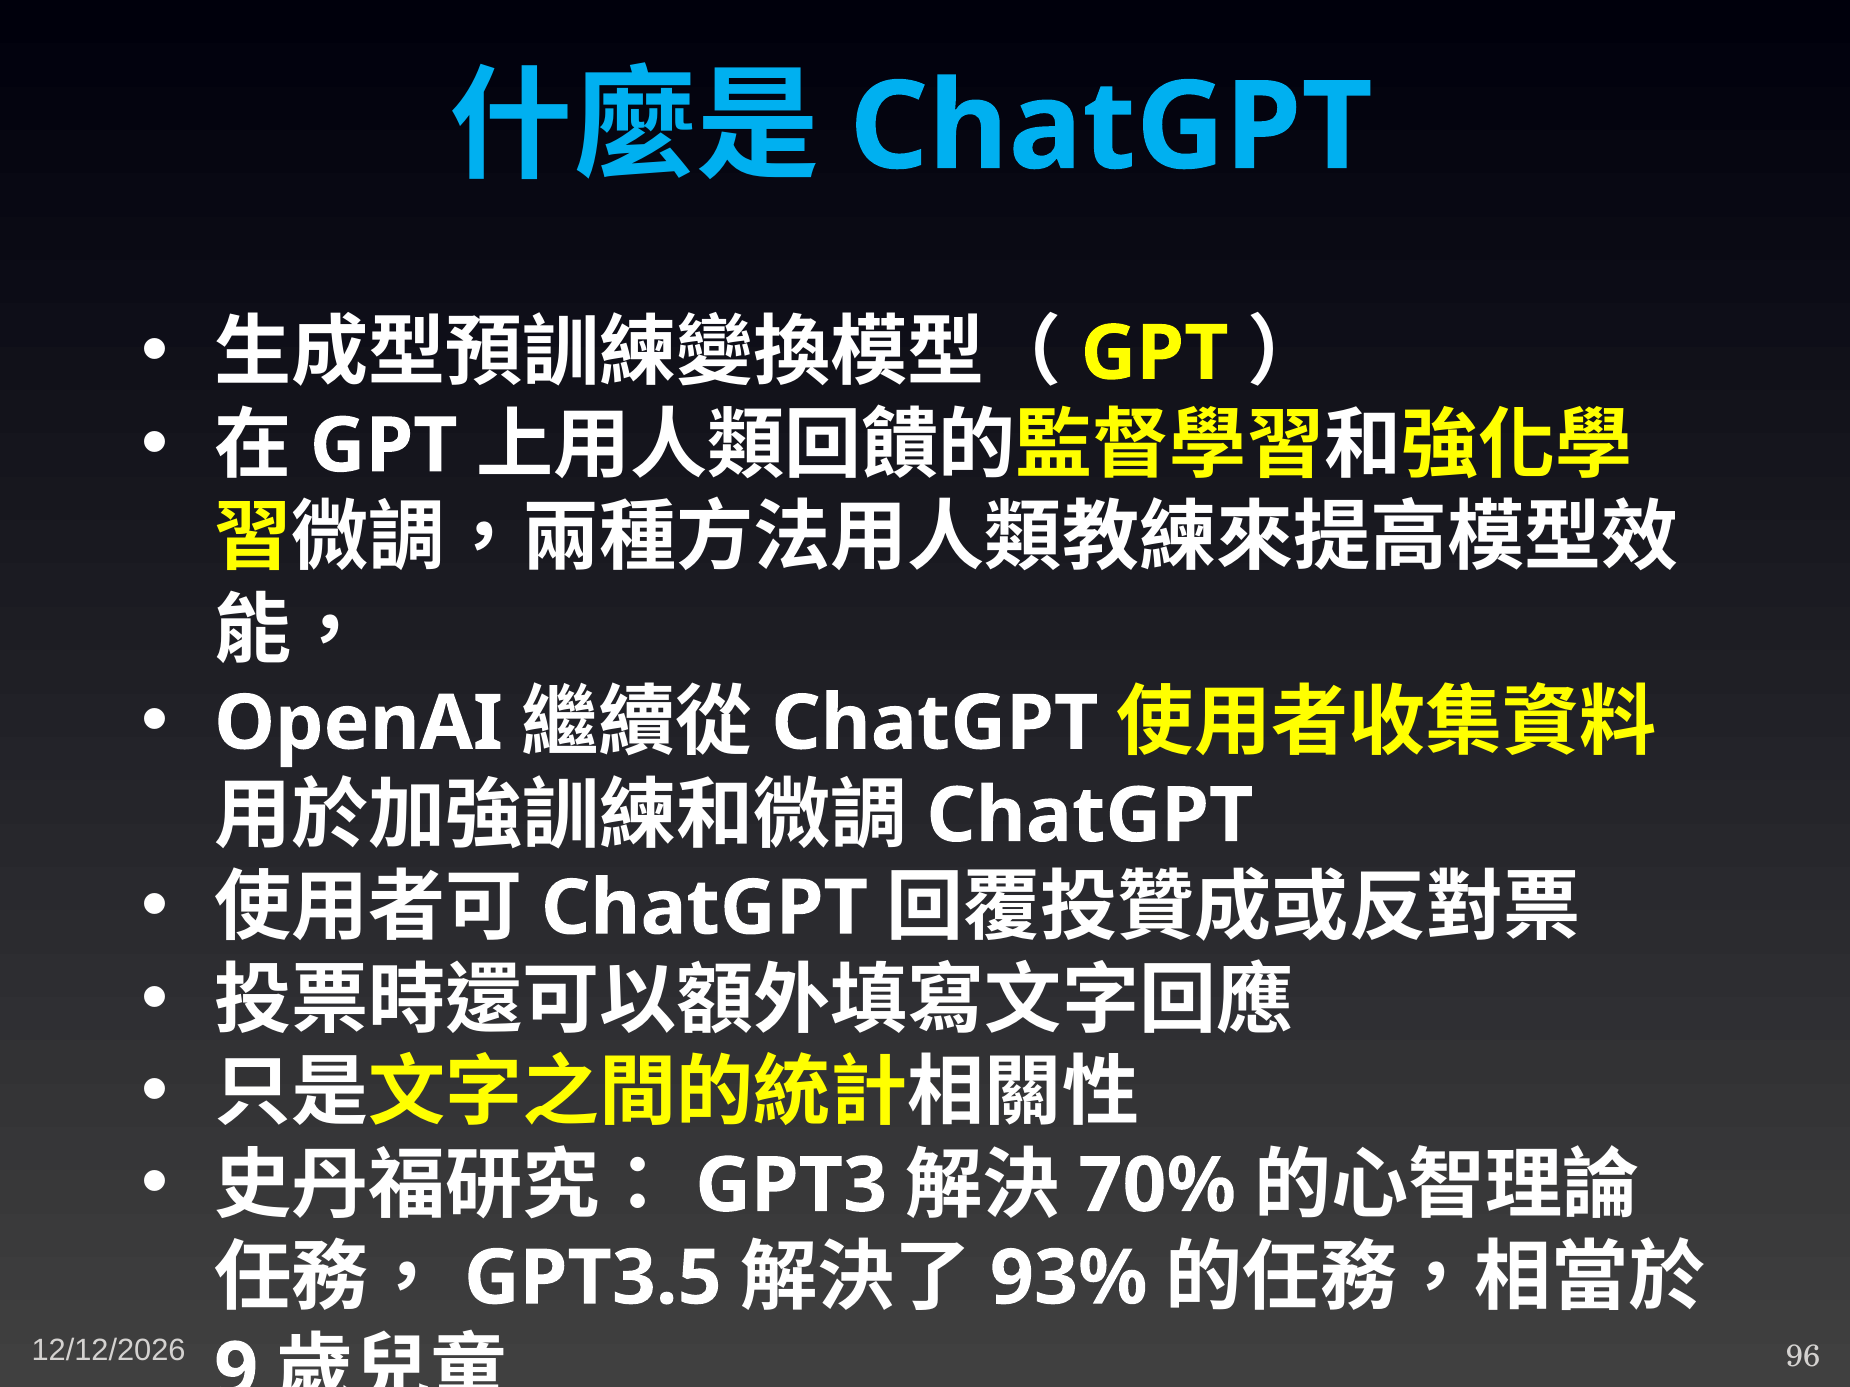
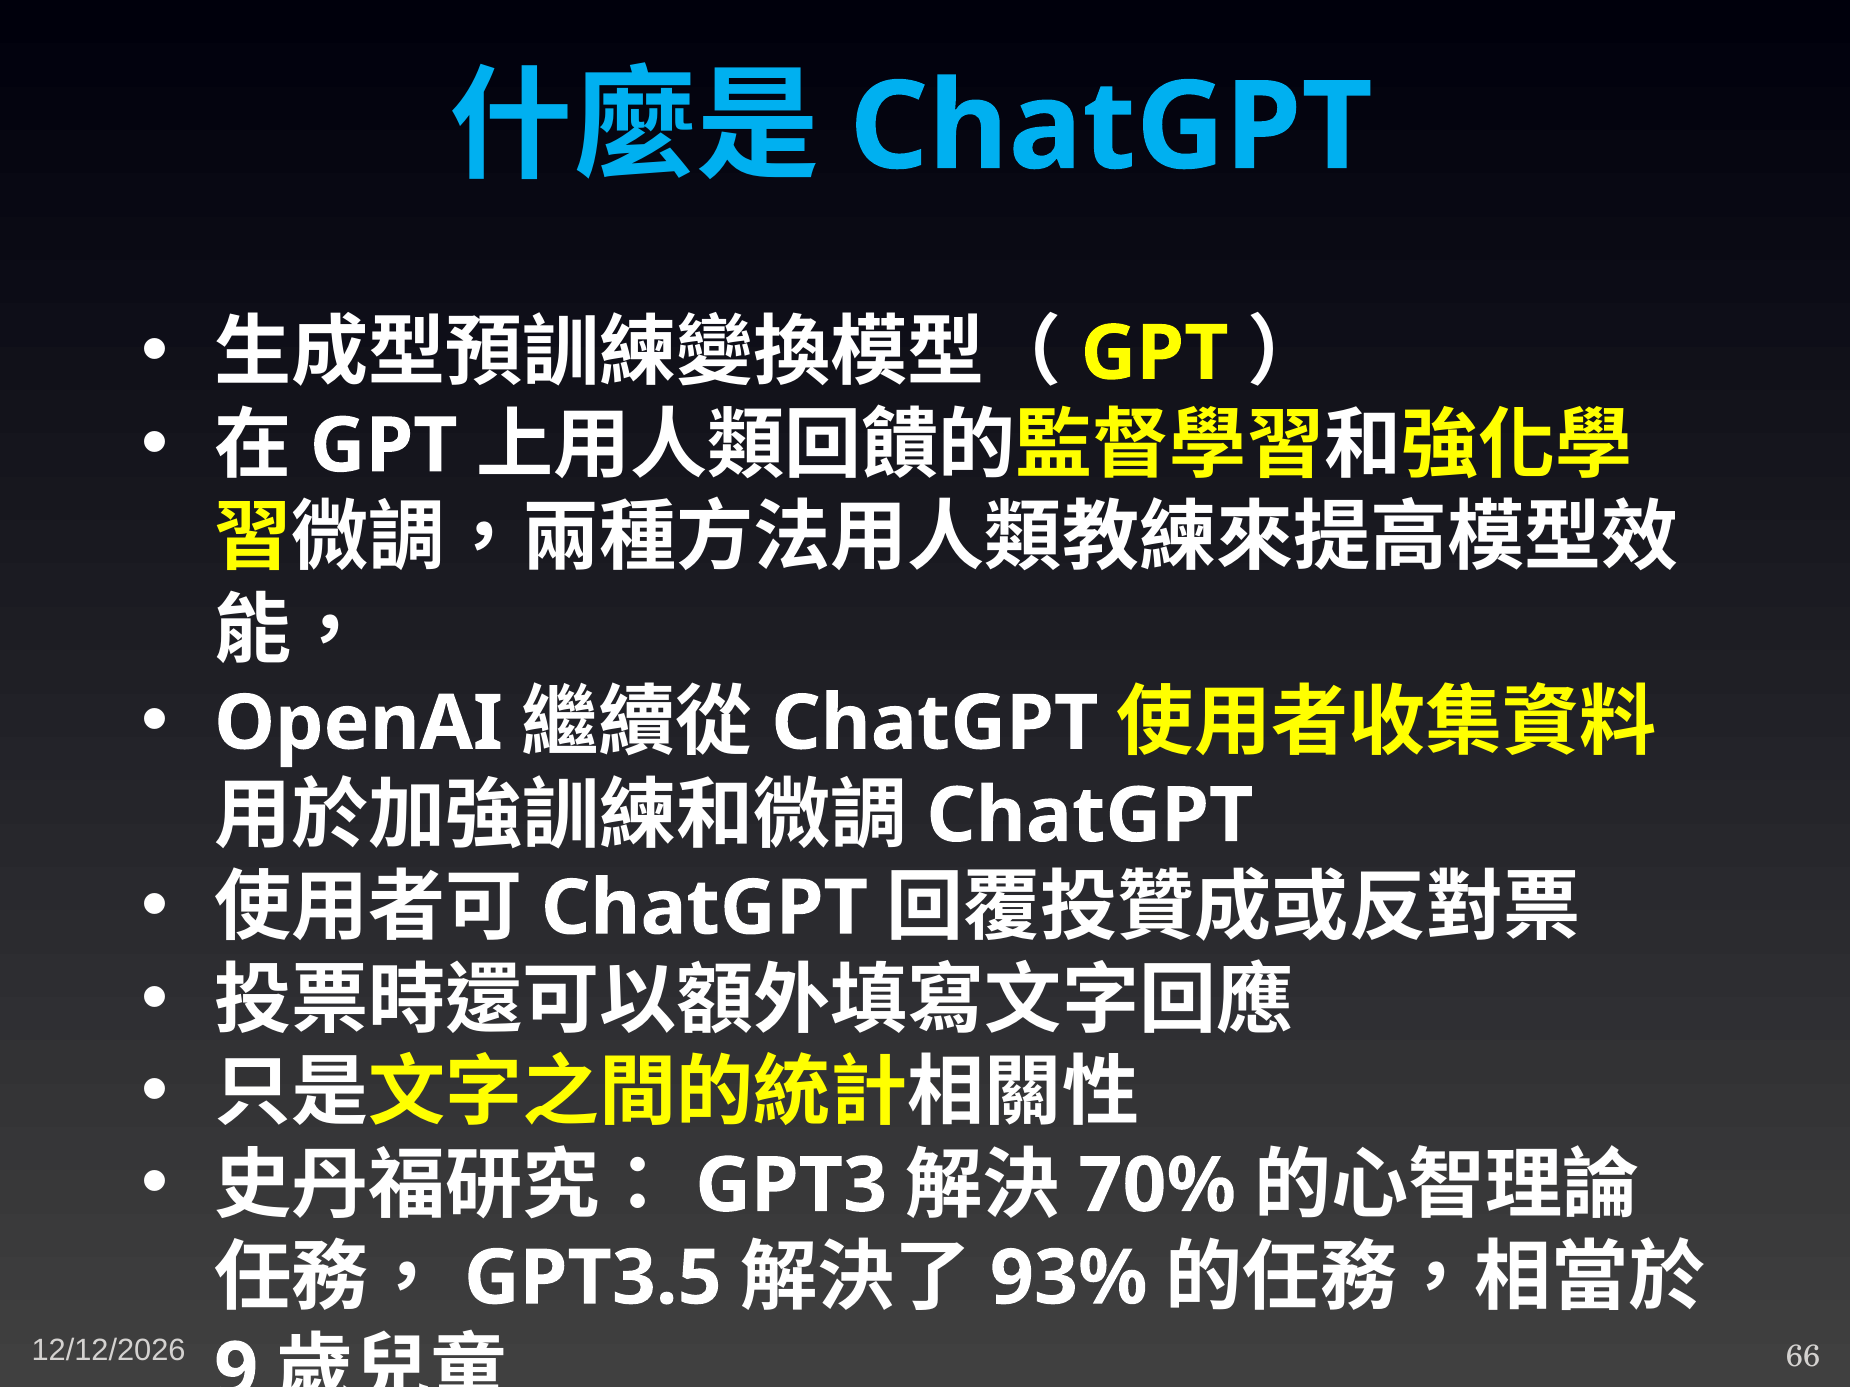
96: 96 -> 66 (1803, 1357)
